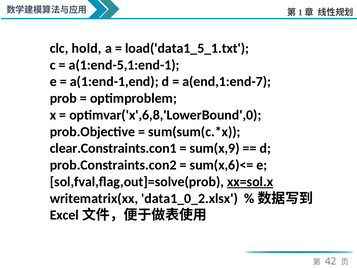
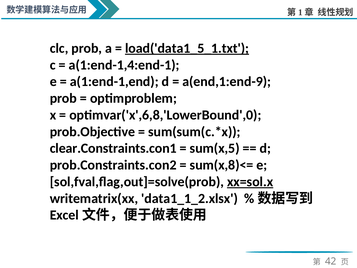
clc hold: hold -> prob (87, 48)
load('data1_5_1.txt underline: none -> present (187, 48)
a(1:end-5,1:end-1: a(1:end-5,1:end-1 -> a(1:end-1,4:end-1 (124, 65)
a(end,1:end-7: a(end,1:end-7 -> a(end,1:end-9 (227, 82)
sum(x,9: sum(x,9 -> sum(x,5 (215, 148)
sum(x,6)<=: sum(x,6)<= -> sum(x,8)<= (222, 165)
data1_0_2.xlsx: data1_0_2.xlsx -> data1_1_2.xlsx (190, 198)
